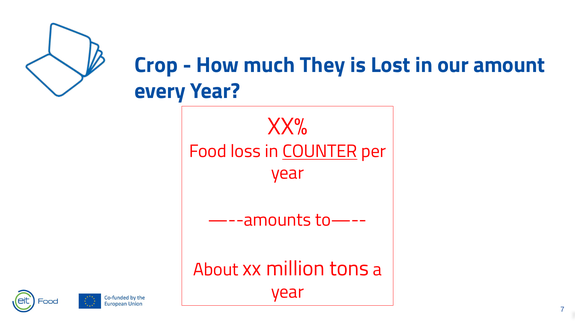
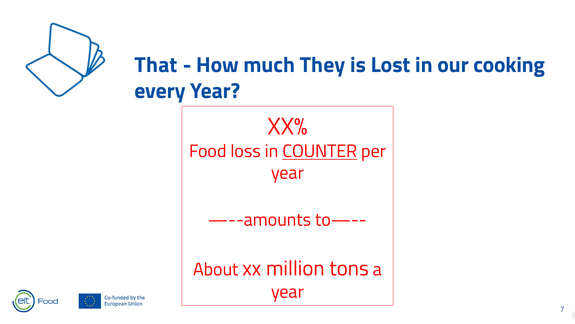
Crop: Crop -> That (156, 65)
amount: amount -> cooking (509, 65)
